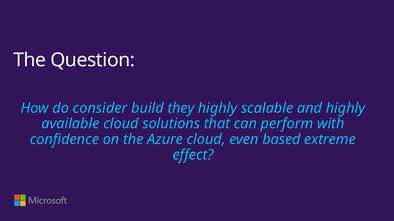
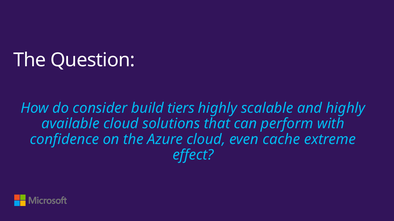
they: they -> tiers (181, 108)
based: based -> cache (281, 140)
